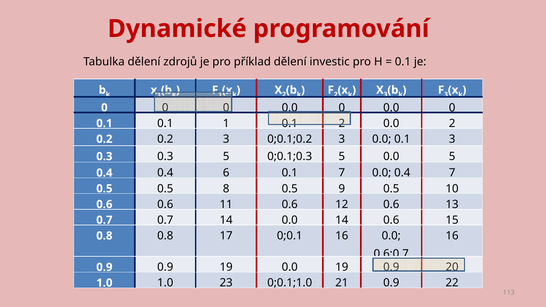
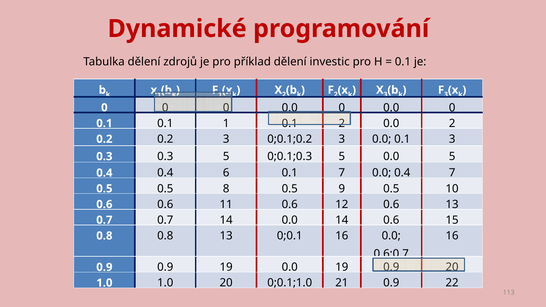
0.8 17: 17 -> 13 (226, 236)
1.0 23: 23 -> 20 (226, 283)
